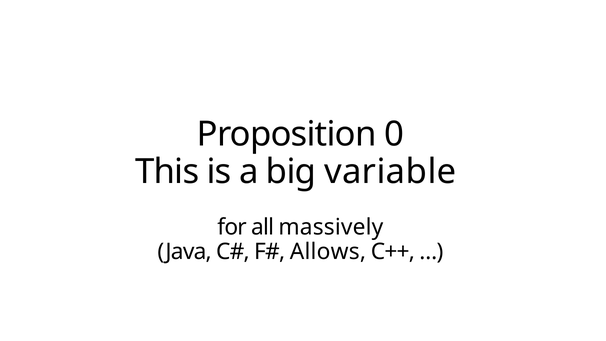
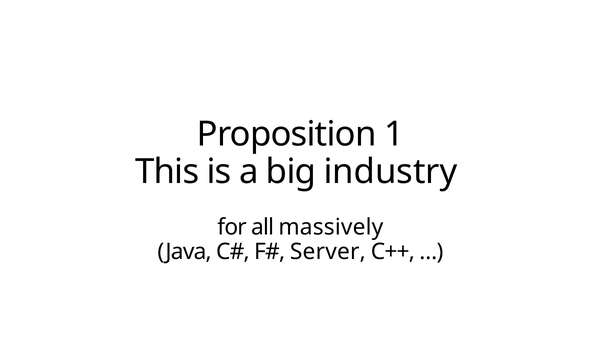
0: 0 -> 1 (394, 134)
variable: variable -> industry (391, 172)
Allows: Allows -> Server (328, 252)
